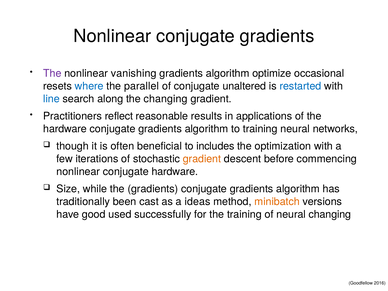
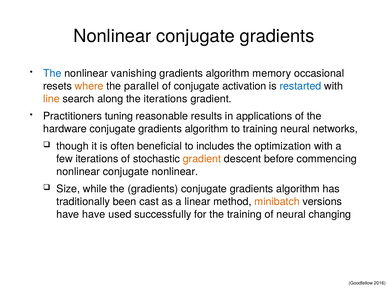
The colour: purple -> blue (52, 73)
optimize: optimize -> memory (272, 73)
where colour: blue -> orange (89, 86)
unaltered: unaltered -> activation (244, 86)
line colour: blue -> orange (51, 99)
the changing: changing -> iterations (166, 99)
reflect: reflect -> tuning (119, 116)
conjugate hardware: hardware -> nonlinear (175, 172)
ideas: ideas -> linear (198, 202)
have good: good -> have (94, 214)
